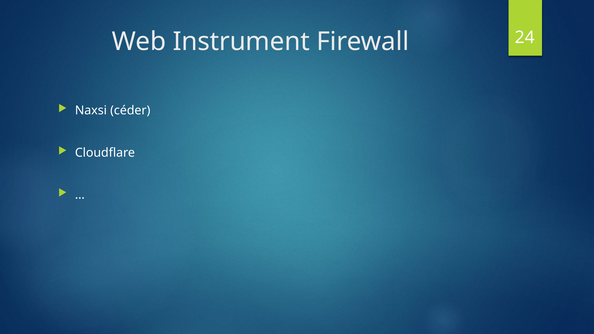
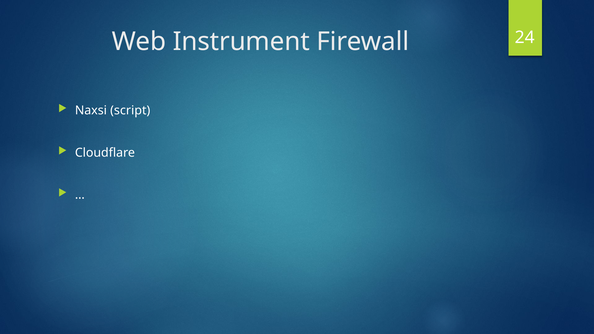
céder: céder -> script (130, 111)
